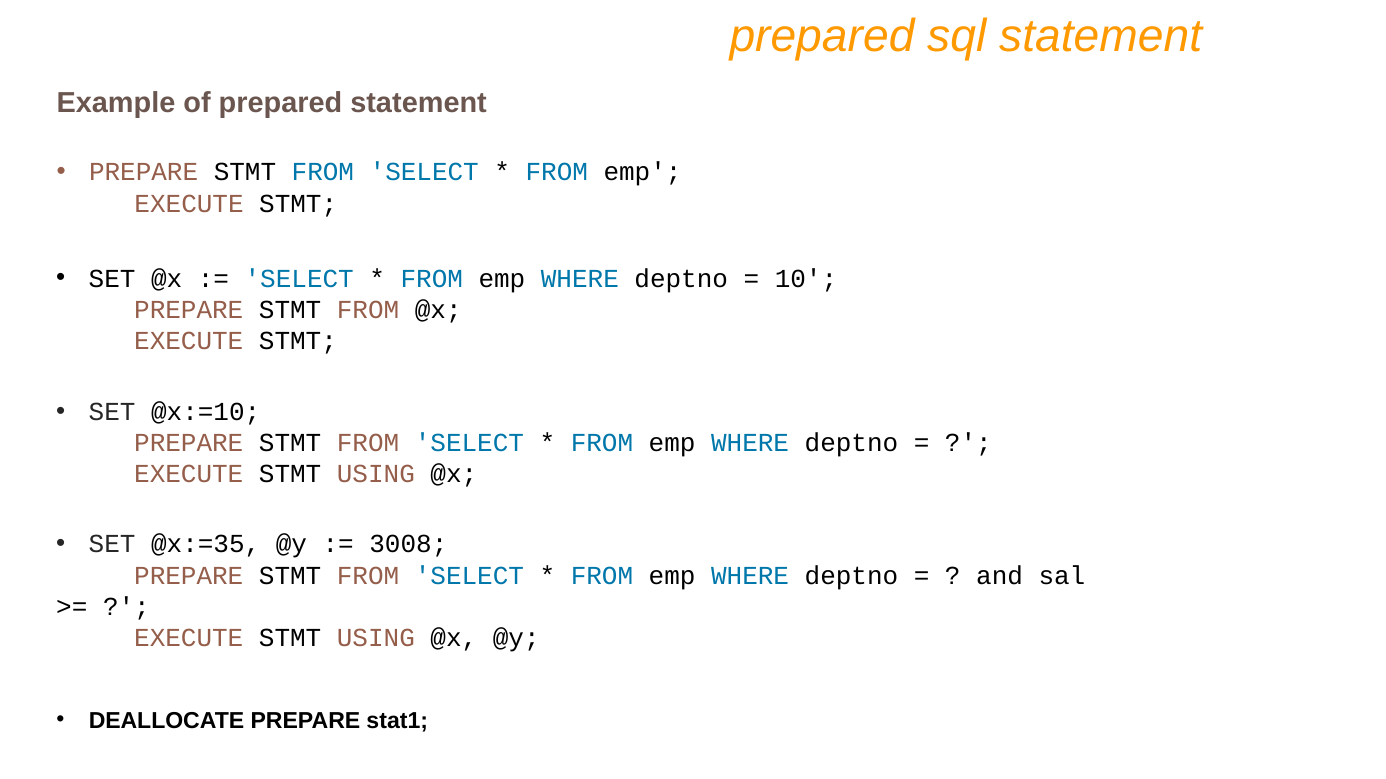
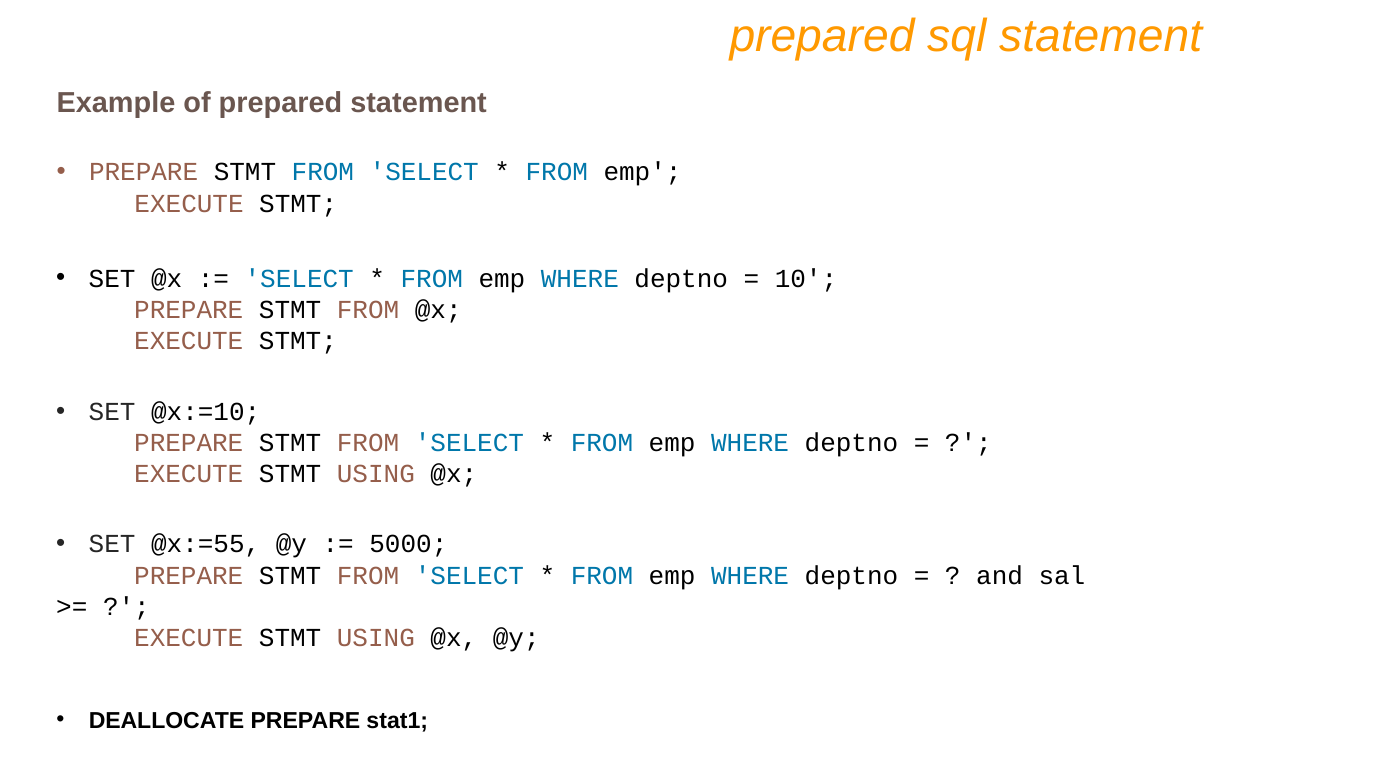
@x:=35: @x:=35 -> @x:=55 (206, 545)
3008: 3008 -> 5000 (408, 545)
